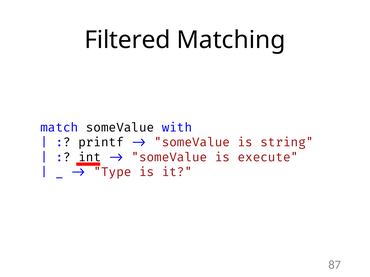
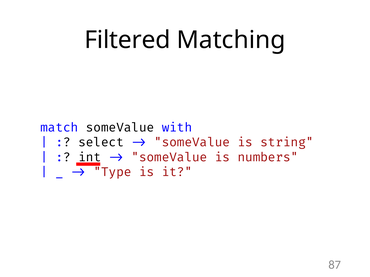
printf: printf -> select (101, 143)
execute: execute -> numbers (268, 157)
